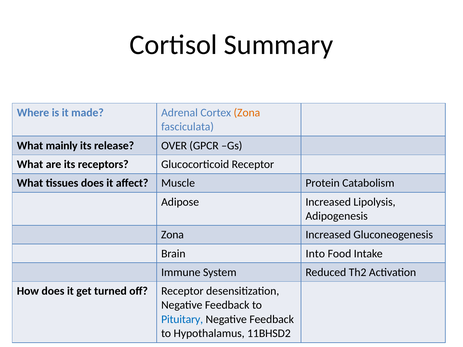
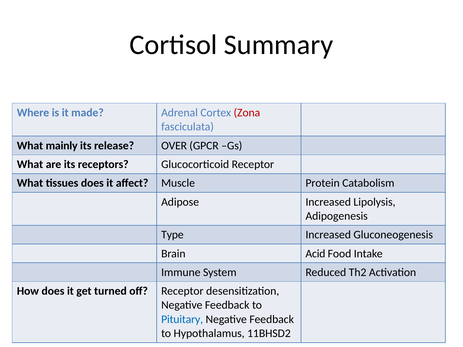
Zona colour: orange -> red (247, 113)
Zona: Zona -> Type (172, 235)
Into: Into -> Acid (315, 254)
